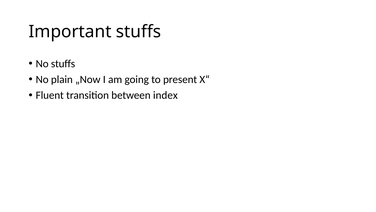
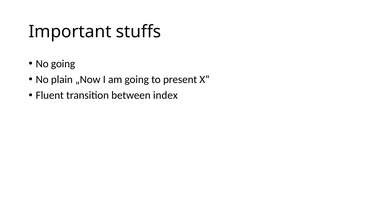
No stuffs: stuffs -> going (63, 64)
